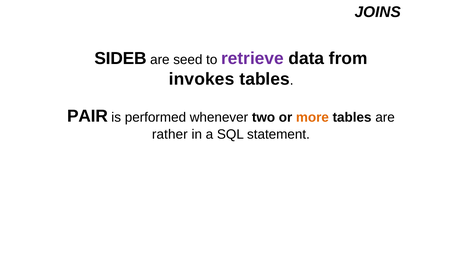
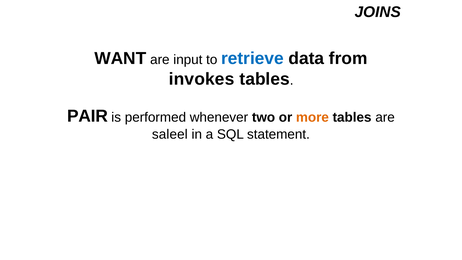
SIDEB: SIDEB -> WANT (120, 58)
seed: seed -> input (188, 60)
retrieve colour: purple -> blue (252, 58)
rather: rather -> saleel (170, 134)
